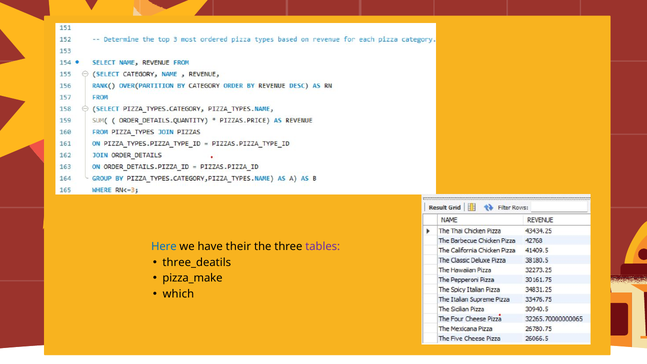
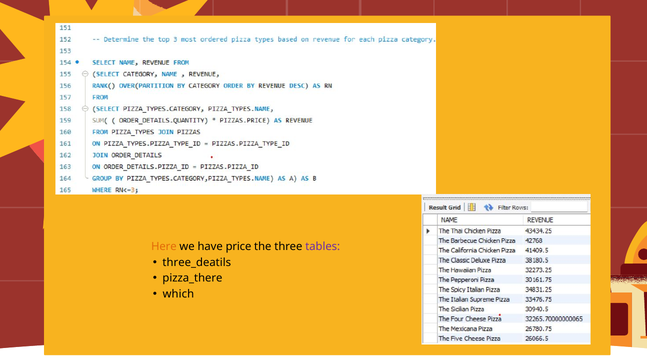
Here colour: blue -> orange (164, 247)
their: their -> price (238, 247)
pizza_make: pizza_make -> pizza_there (192, 278)
